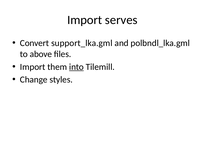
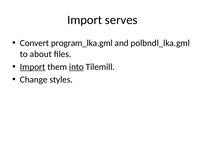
support_lka.gml: support_lka.gml -> program_lka.gml (82, 43)
above: above -> about (41, 54)
Import underline: none -> present (33, 67)
